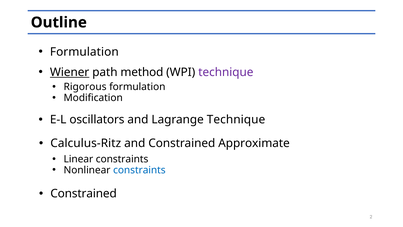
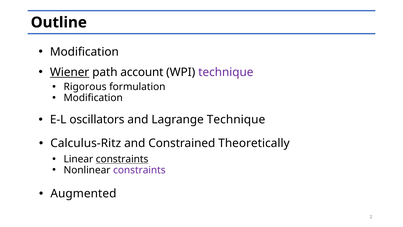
Formulation: Formulation -> Modification (84, 52)
method: method -> account (142, 72)
Approximate: Approximate -> Theoretically (254, 143)
constraints underline: none -> present (122, 159)
constraints colour: blue -> purple (139, 170)
Constrained: Constrained -> Augmented (83, 193)
